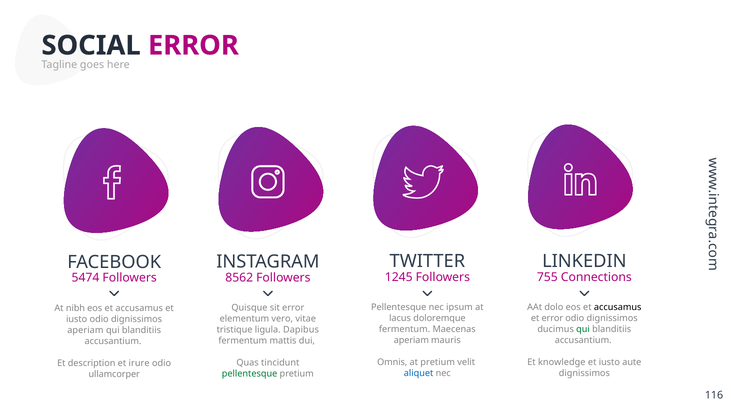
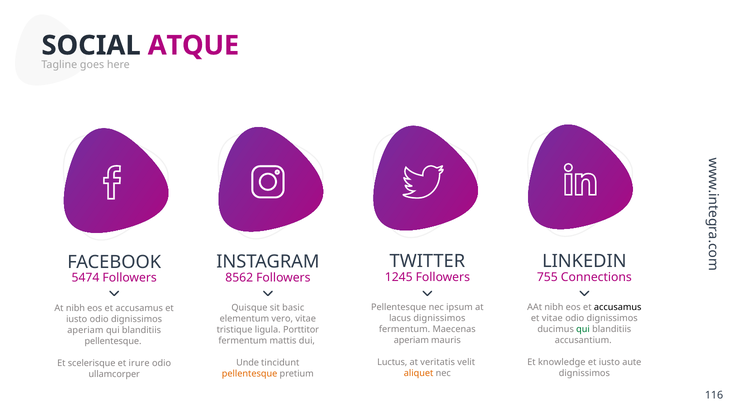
ERROR: ERROR -> ATQUE (193, 45)
AAt dolo: dolo -> nibh (554, 308)
sit error: error -> basic (293, 308)
lacus doloremque: doloremque -> dignissimos (439, 319)
et error: error -> vitae (552, 319)
Dapibus: Dapibus -> Porttitor (301, 330)
accusantium: accusantium -> pellentesque (113, 341)
Omnis: Omnis -> Luctus (392, 362)
at pretium: pretium -> veritatis (438, 362)
Quas: Quas -> Unde (248, 363)
description: description -> scelerisque (92, 363)
aliquet colour: blue -> orange (419, 373)
pellentesque colour: green -> orange (250, 374)
